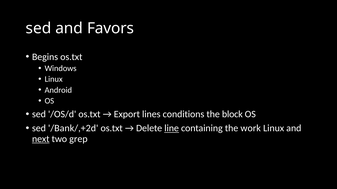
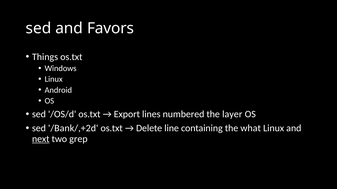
Begins: Begins -> Things (45, 57)
conditions: conditions -> numbered (183, 114)
block: block -> layer (232, 114)
line underline: present -> none (172, 129)
work: work -> what (251, 129)
